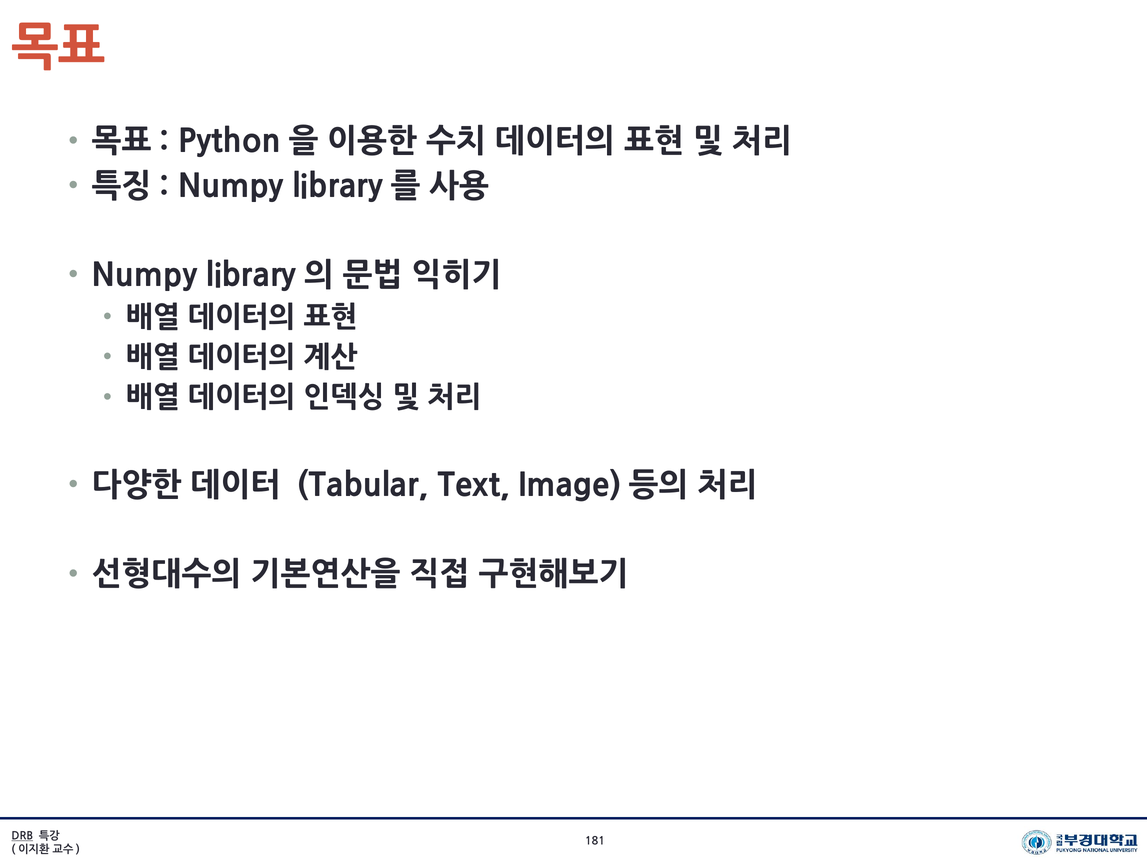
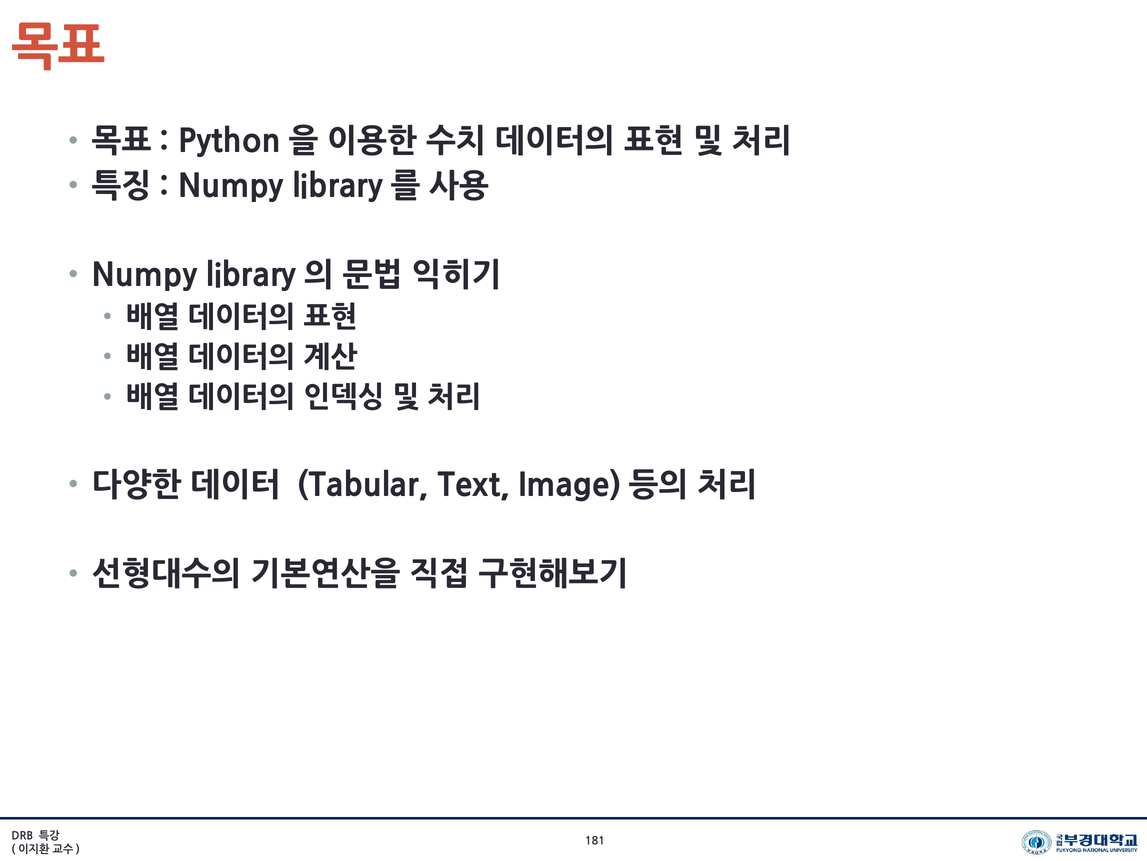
DRB underline: present -> none (22, 835)
